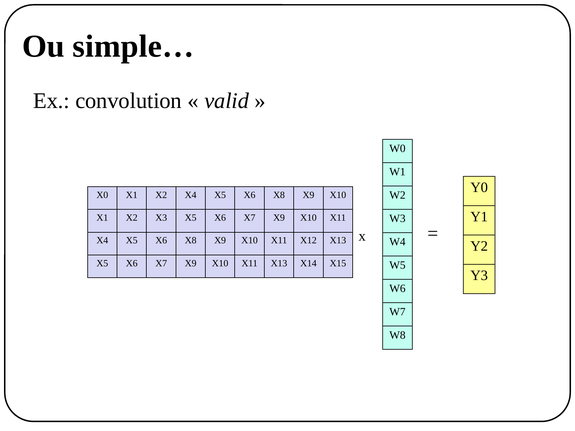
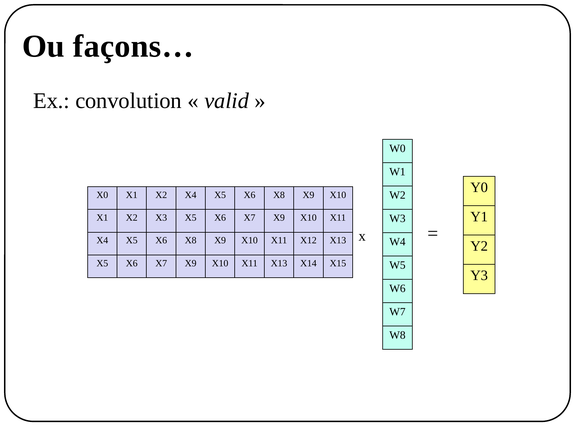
simple…: simple… -> façons… (133, 46)
